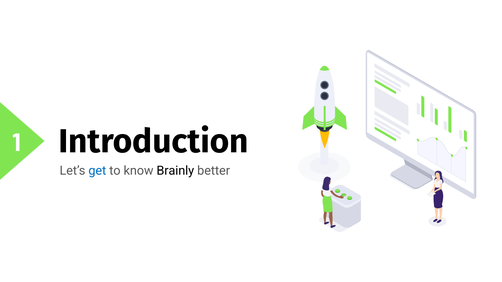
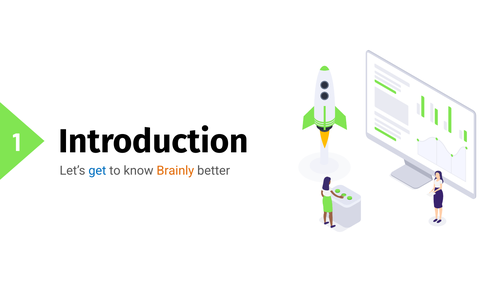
Brainly colour: black -> orange (175, 171)
